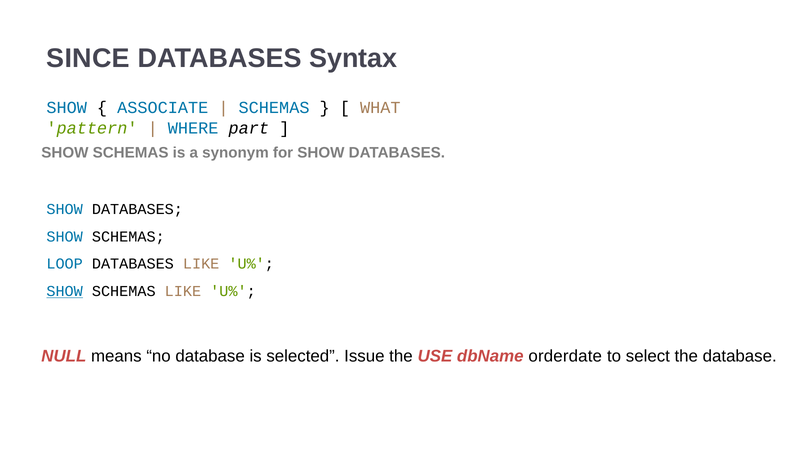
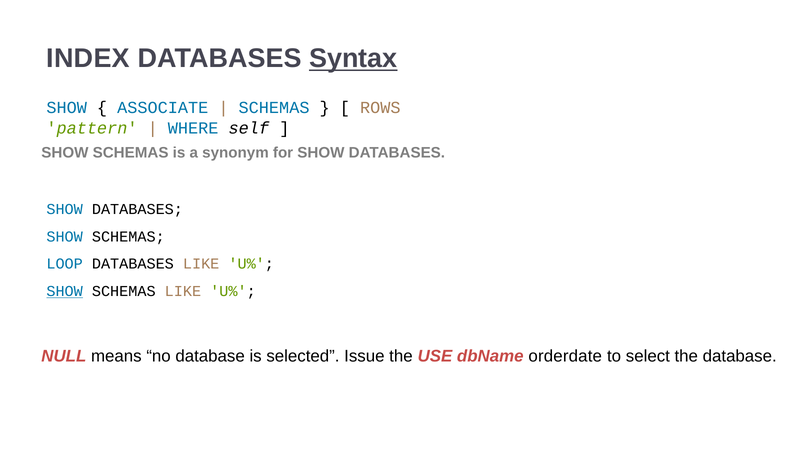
SINCE: SINCE -> INDEX (88, 59)
Syntax underline: none -> present (353, 59)
WHAT: WHAT -> ROWS (380, 108)
part: part -> self (249, 128)
